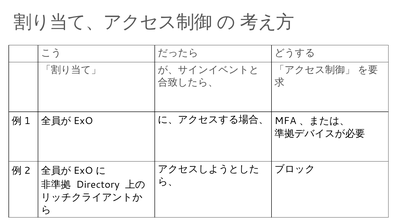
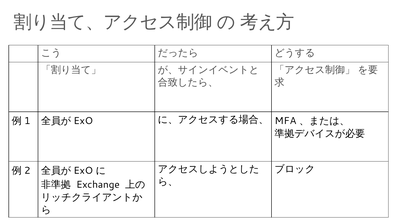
Directory: Directory -> Exchange (98, 185)
